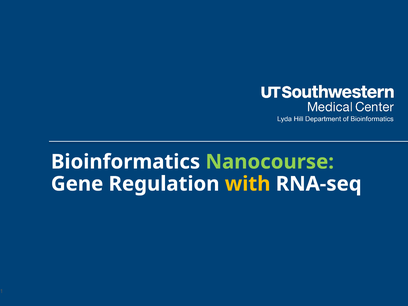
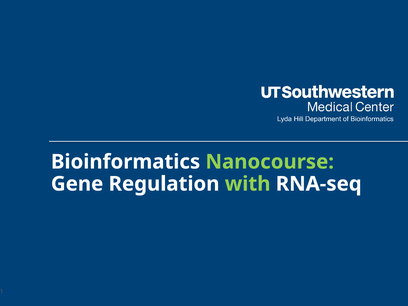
with colour: yellow -> light green (248, 184)
